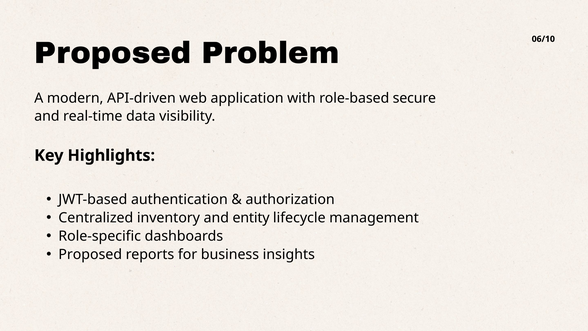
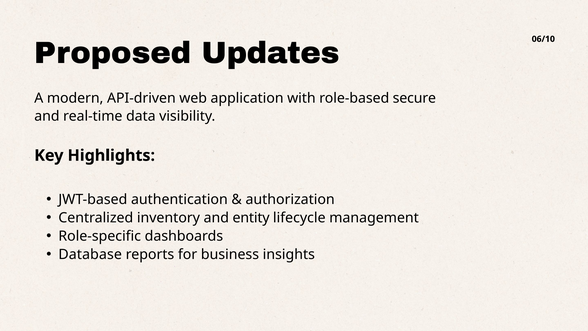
Problem: Problem -> Updates (271, 53)
Proposed: Proposed -> Database (90, 254)
